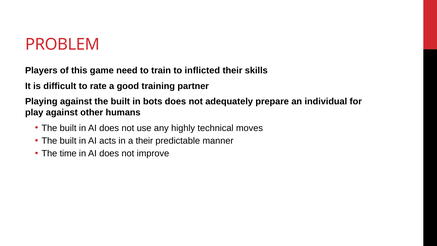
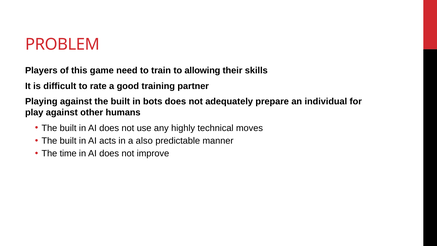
inflicted: inflicted -> allowing (202, 71)
a their: their -> also (144, 141)
